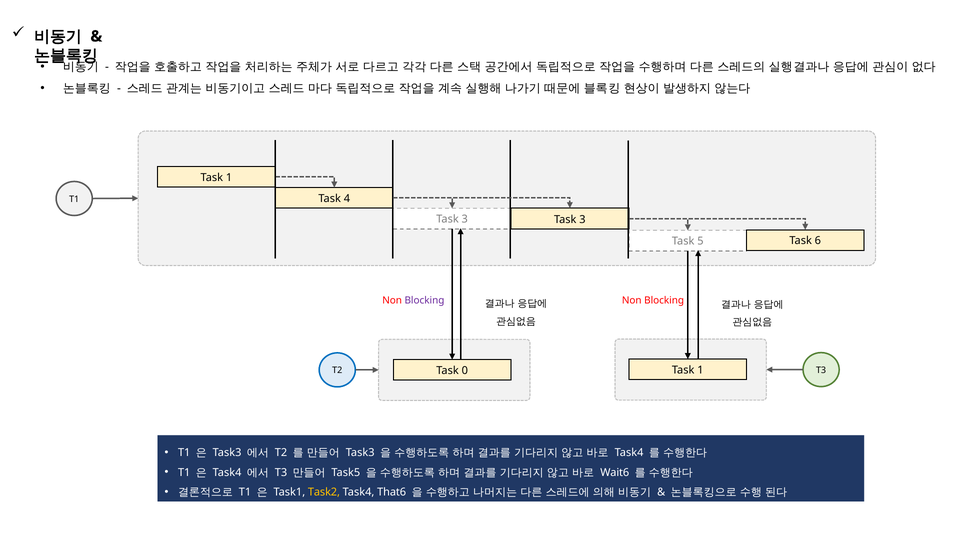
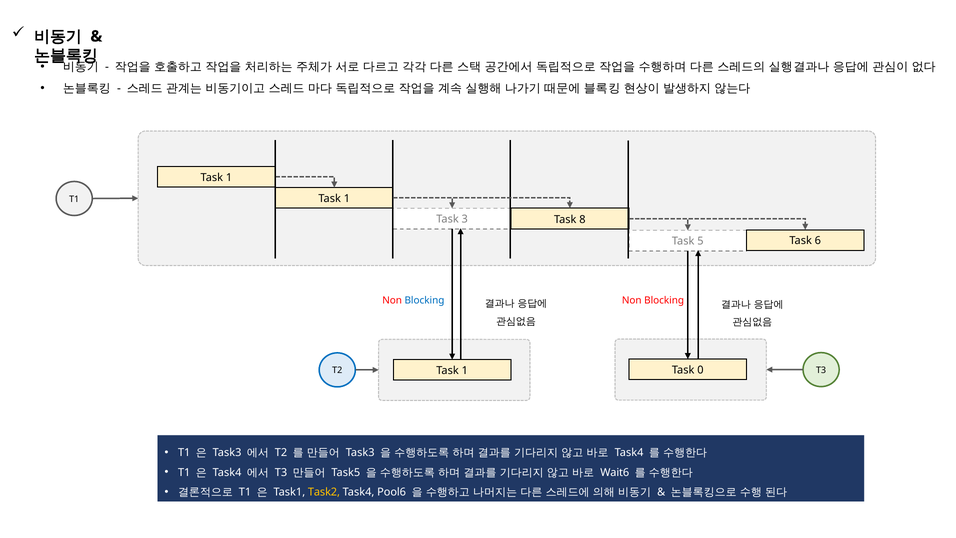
T1 Task 4: 4 -> 1 (347, 198)
3: 3 -> 8 (582, 219)
Blocking colour: purple -> blue (424, 301)
1: 1 -> 0 (700, 370)
0: 0 -> 1 (465, 370)
That6: That6 -> Pool6 (392, 492)
